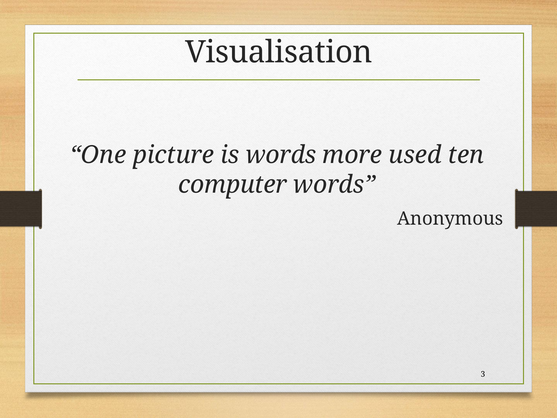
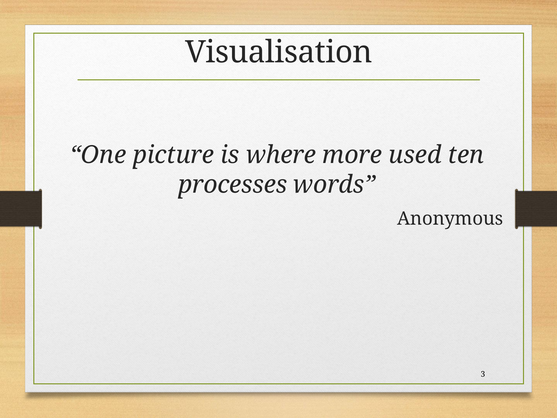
is words: words -> where (281, 155)
computer: computer -> processes (233, 185)
